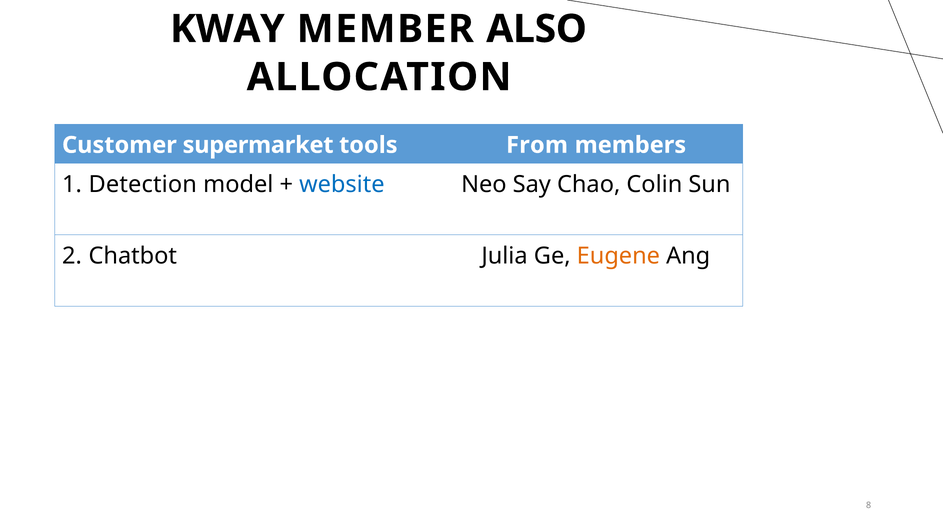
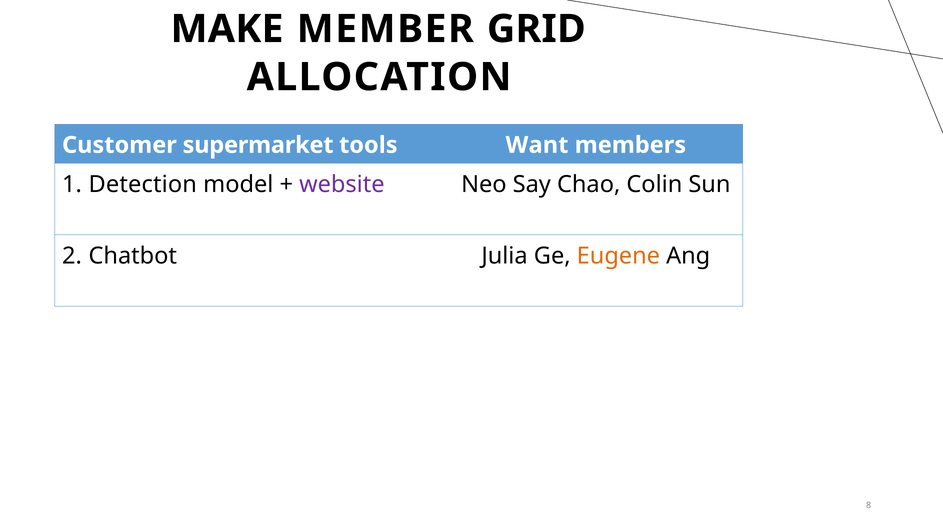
KWAY: KWAY -> MAKE (227, 29)
ALSO: ALSO -> GRID (536, 29)
From: From -> Want (537, 145)
website colour: blue -> purple (342, 184)
